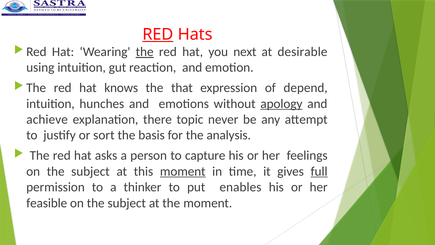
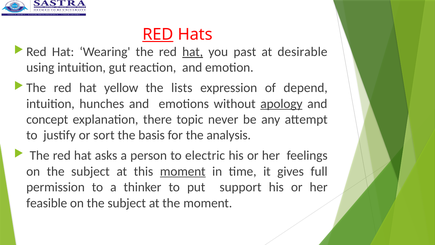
the underline: present -> none (145, 52)
hat underline: none -> present (193, 52)
next: next -> past (245, 52)
knows: knows -> yellow (121, 88)
that: that -> lists (182, 88)
achieve: achieve -> concept (47, 119)
capture: capture -> electric (205, 155)
full underline: present -> none (319, 171)
enables: enables -> support (241, 187)
